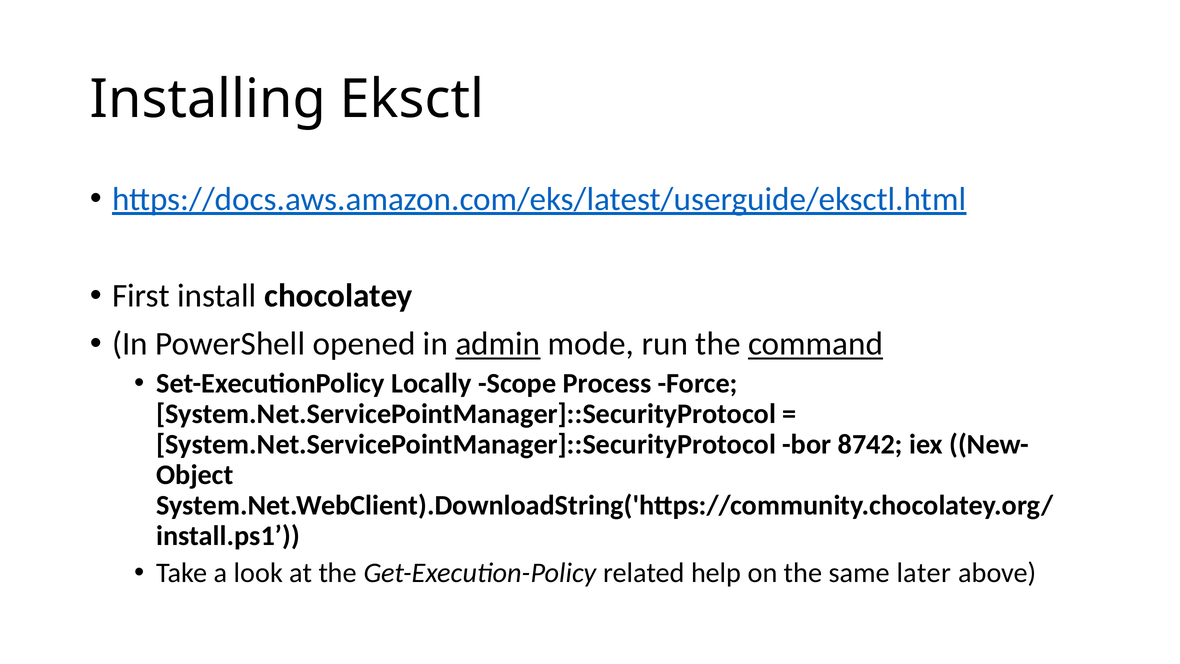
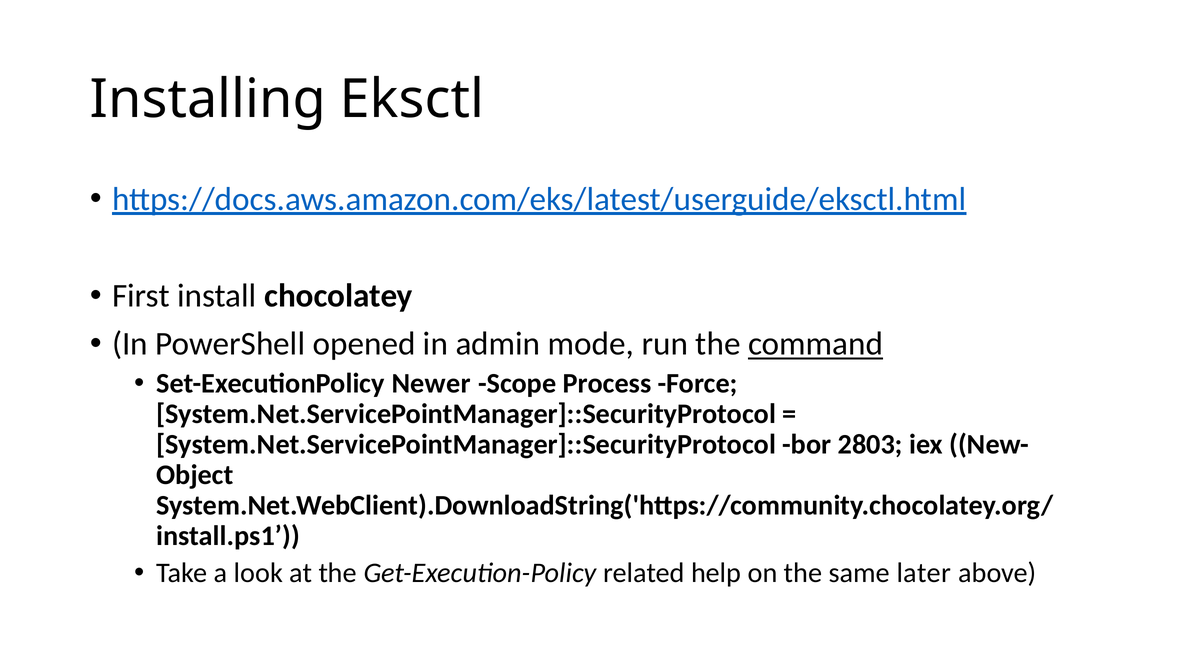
admin underline: present -> none (498, 344)
Locally: Locally -> Newer (431, 383)
8742: 8742 -> 2803 (870, 444)
